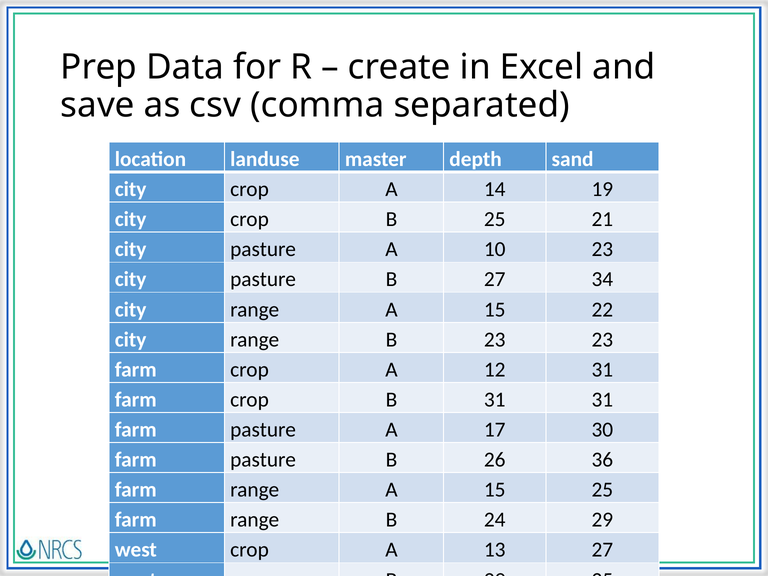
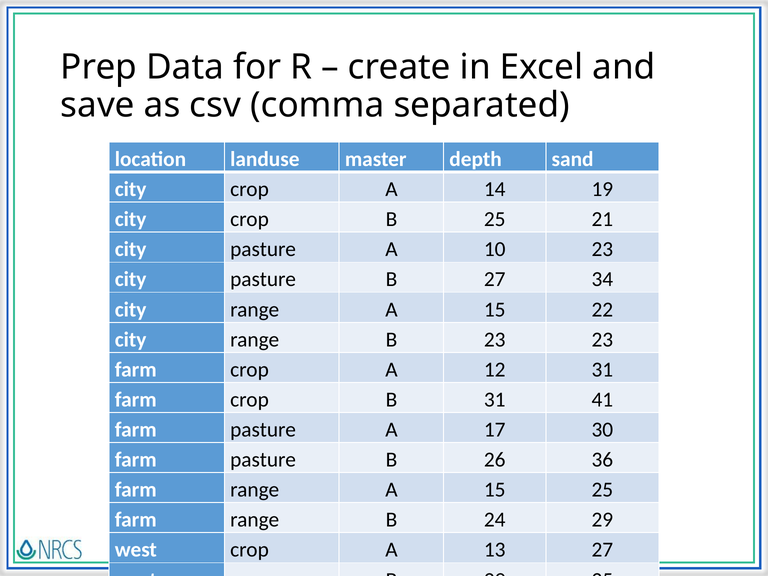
31 31: 31 -> 41 (602, 400)
